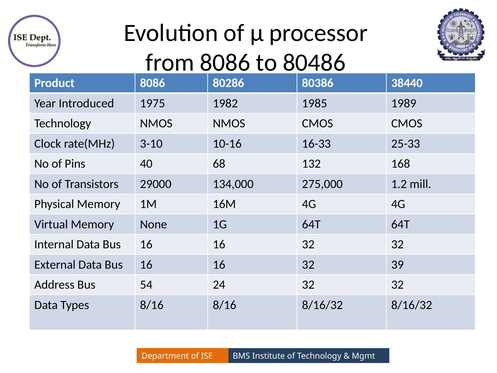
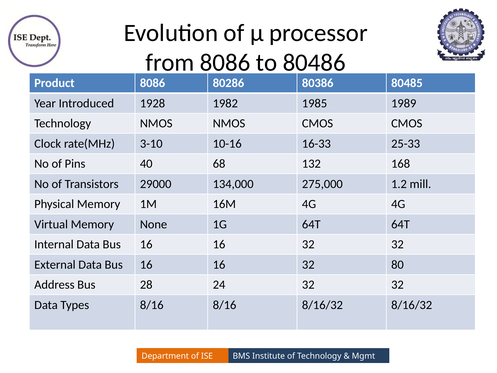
38440: 38440 -> 80485 (407, 83)
1975: 1975 -> 1928 (153, 103)
39: 39 -> 80 (397, 264)
54: 54 -> 28 (146, 285)
